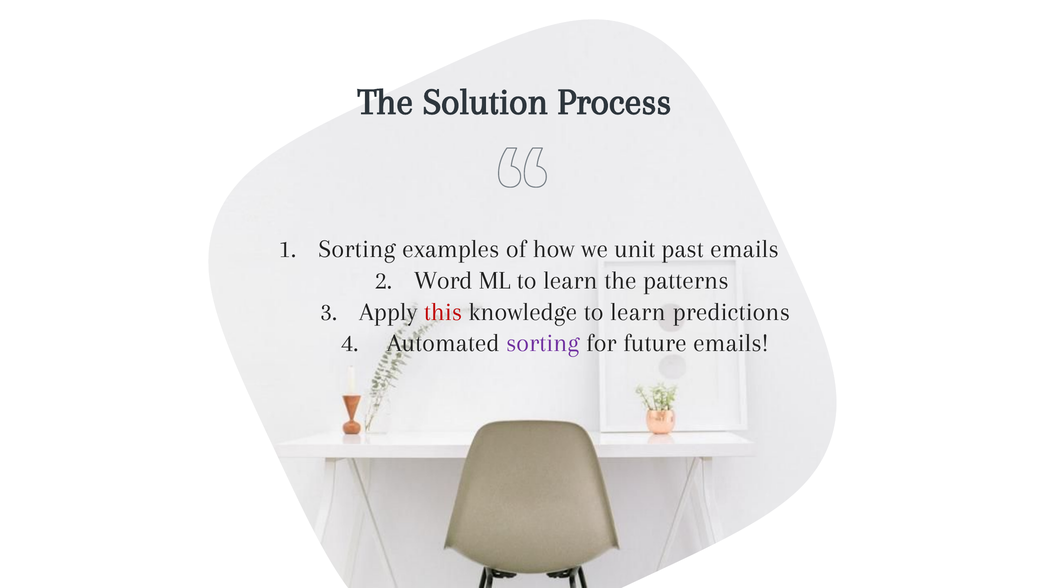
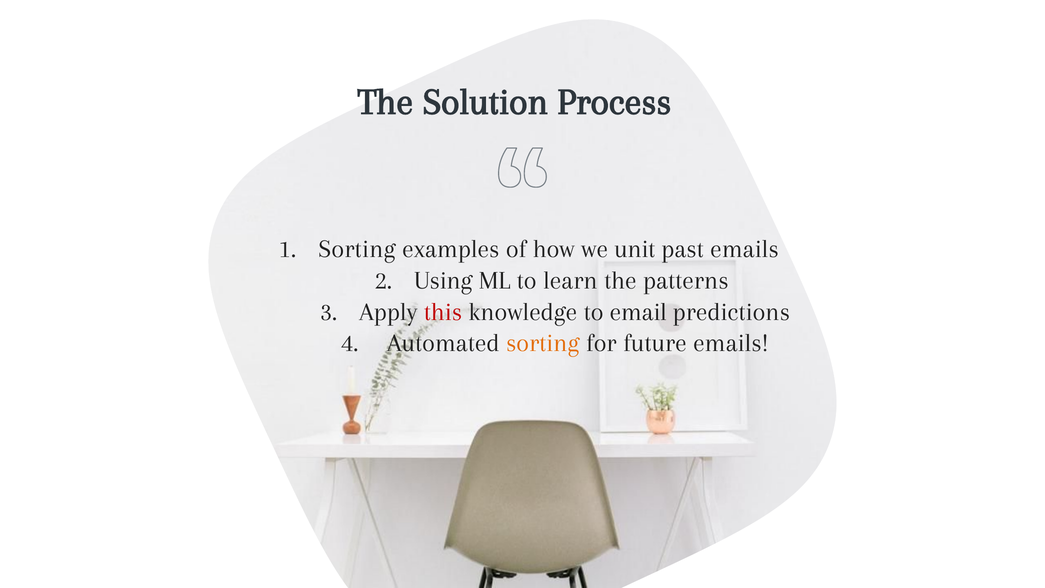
Word: Word -> Using (443, 280)
knowledge to learn: learn -> email (638, 311)
sorting colour: purple -> orange (543, 343)
